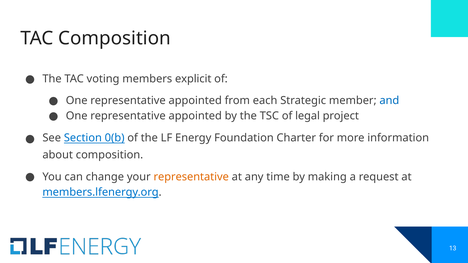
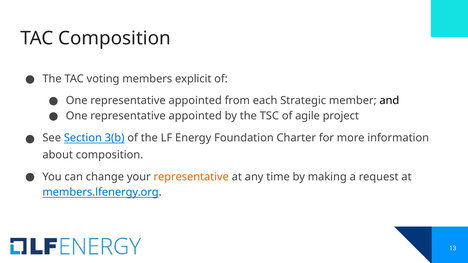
and colour: blue -> black (389, 101)
legal: legal -> agile (308, 116)
0(b: 0(b -> 3(b (115, 138)
